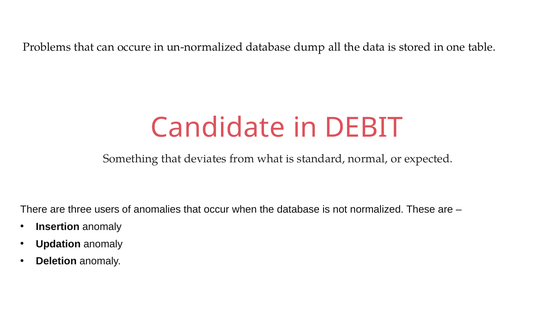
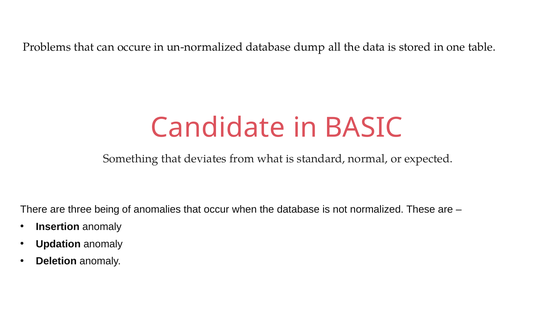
DEBIT: DEBIT -> BASIC (364, 128)
users: users -> being (107, 209)
